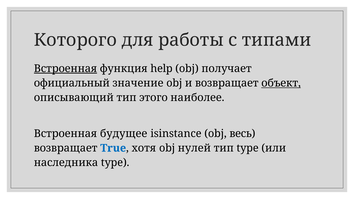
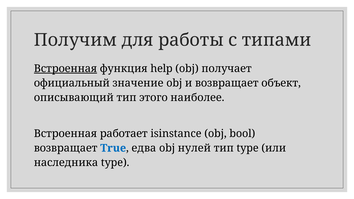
Которого: Которого -> Получим (75, 40)
объект underline: present -> none (281, 83)
будущее: будущее -> работает (124, 134)
весь: весь -> bool (242, 134)
хотя: хотя -> едва (144, 148)
